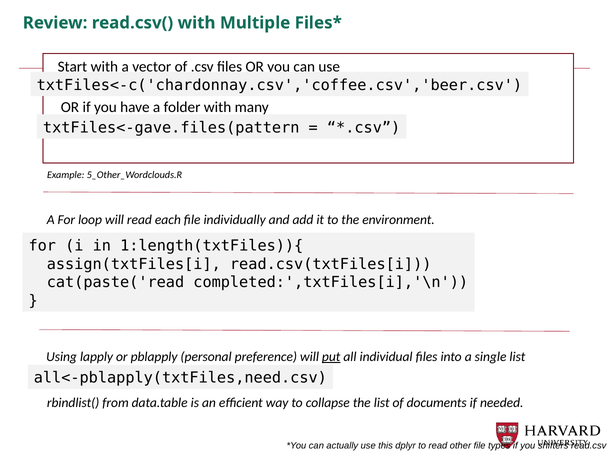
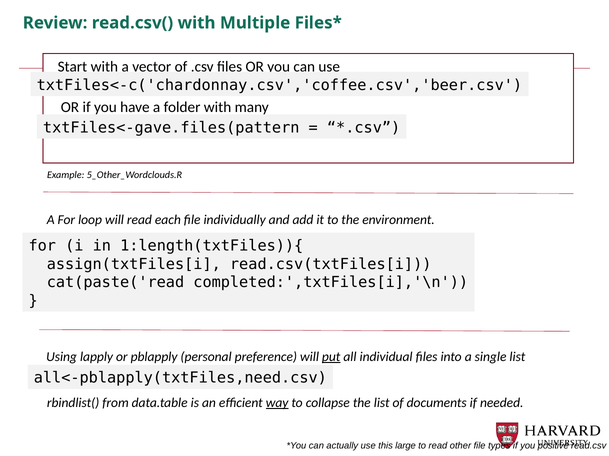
way underline: none -> present (277, 403)
dplyr: dplyr -> large (406, 447)
shifters: shifters -> positive (553, 447)
